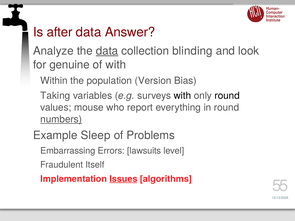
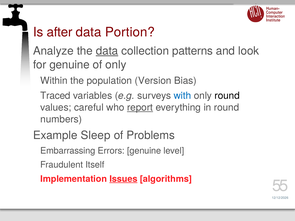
Answer: Answer -> Portion (130, 32)
blinding: blinding -> patterns (192, 51)
of with: with -> only (116, 65)
Taking: Taking -> Traced (55, 96)
with colour: black -> blue (182, 96)
mouse: mouse -> careful (89, 108)
report underline: none -> present (140, 108)
numbers underline: present -> none (61, 119)
Errors lawsuits: lawsuits -> genuine (144, 151)
